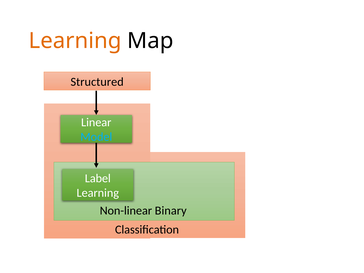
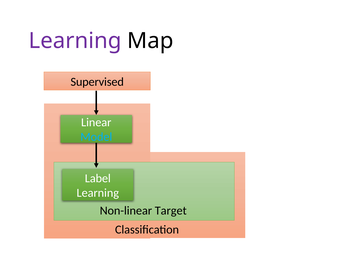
Learning colour: orange -> purple (75, 41)
Structured: Structured -> Supervised (97, 82)
Binary: Binary -> Target (171, 211)
